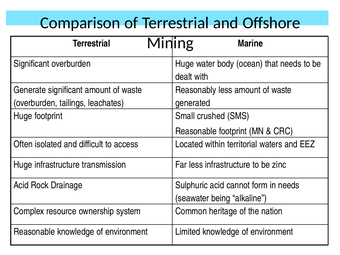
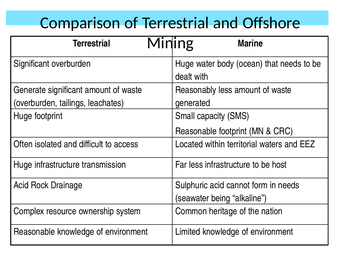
crushed: crushed -> capacity (211, 116)
zinc: zinc -> host (279, 165)
